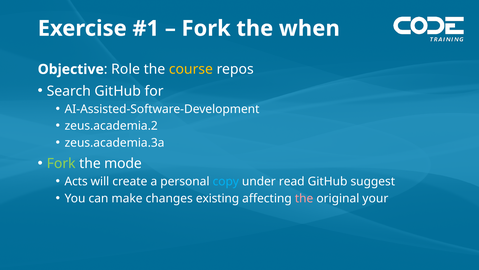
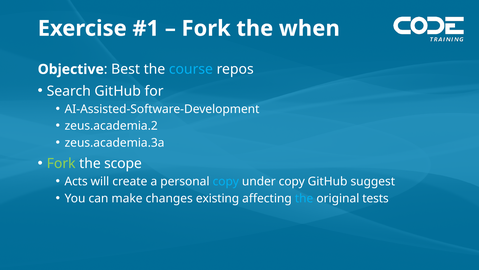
Role: Role -> Best (126, 69)
course colour: yellow -> light blue (191, 69)
mode: mode -> scope (123, 163)
under read: read -> copy (292, 181)
the colour: pink -> light blue (304, 198)
your: your -> tests (376, 198)
